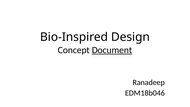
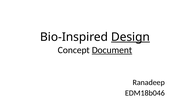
Design underline: none -> present (130, 37)
